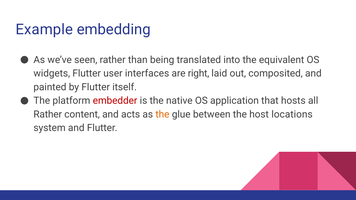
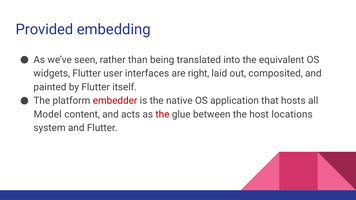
Example: Example -> Provided (44, 29)
Rather: Rather -> Model (48, 114)
the colour: orange -> red (162, 114)
